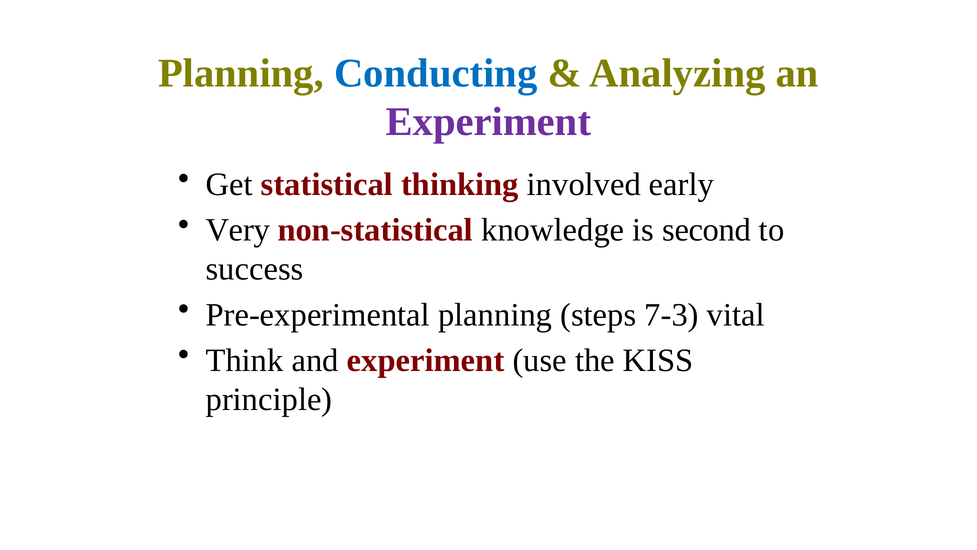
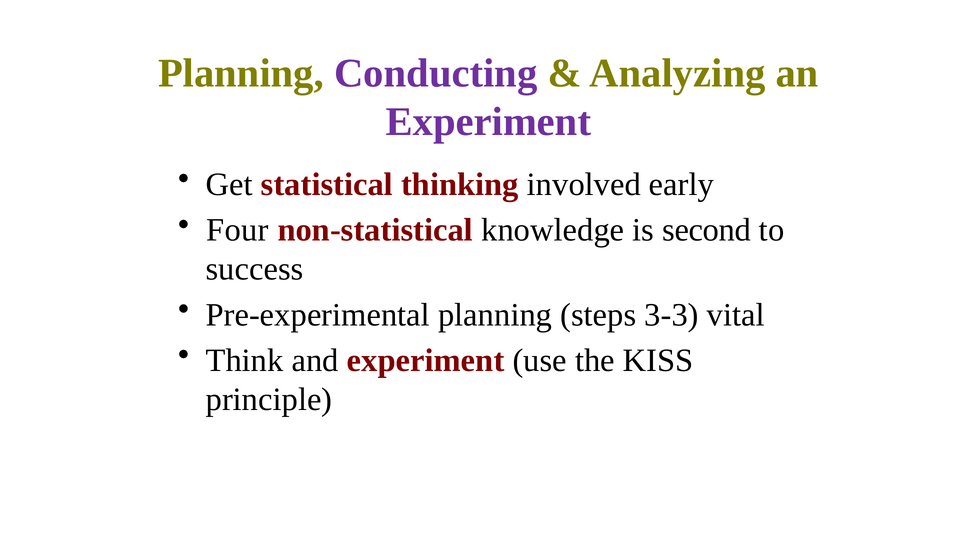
Conducting colour: blue -> purple (436, 73)
Very: Very -> Four (237, 230)
7-3: 7-3 -> 3-3 (672, 315)
